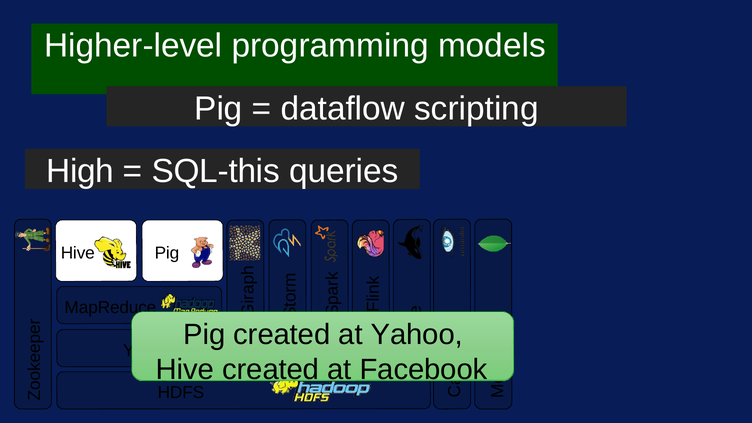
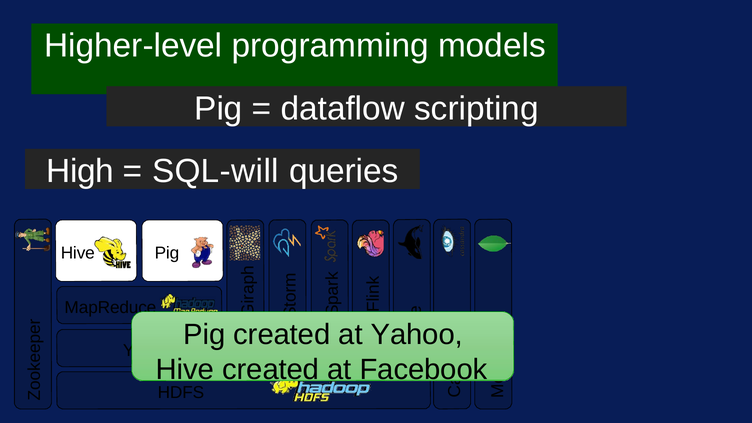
SQL-this: SQL-this -> SQL-will (215, 171)
